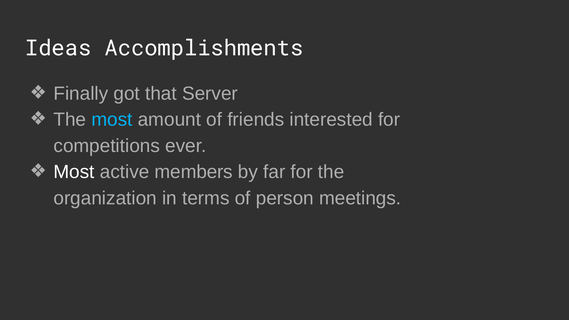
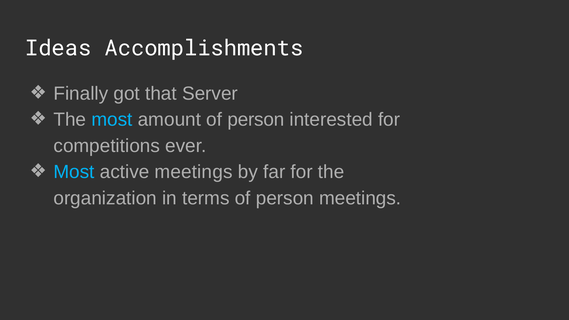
amount of friends: friends -> person (256, 120)
Most colour: white -> light blue (74, 172)
active members: members -> meetings (194, 172)
